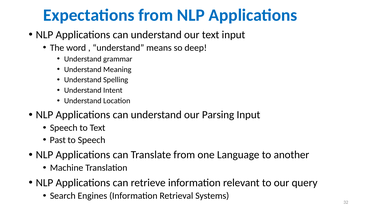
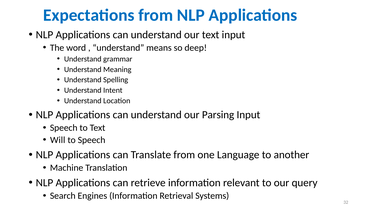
Past: Past -> Will (58, 140)
